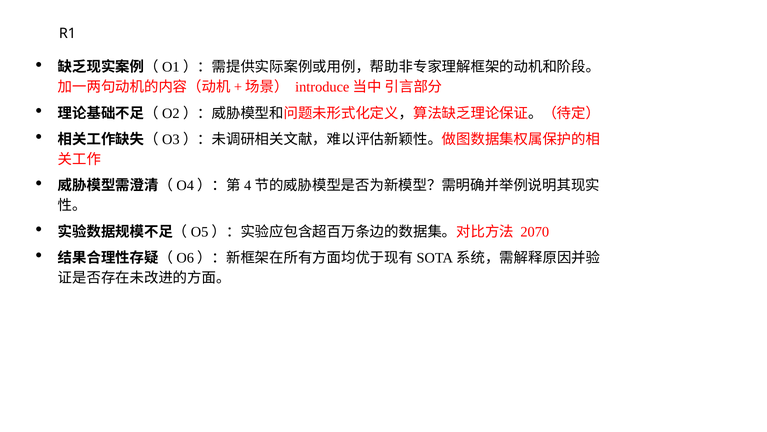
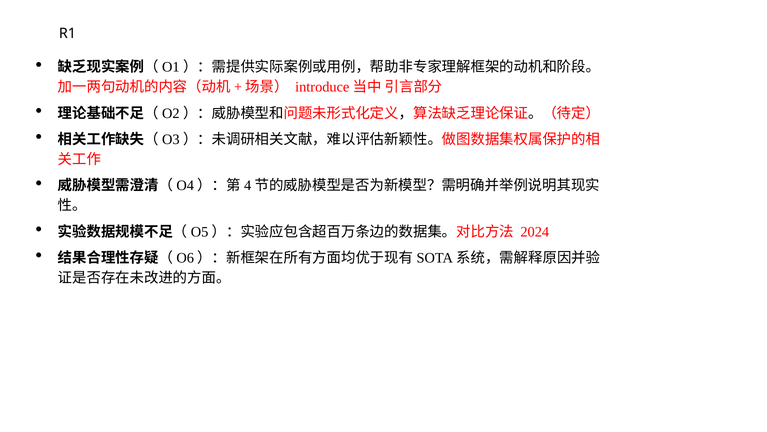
2070: 2070 -> 2024 (535, 232)
